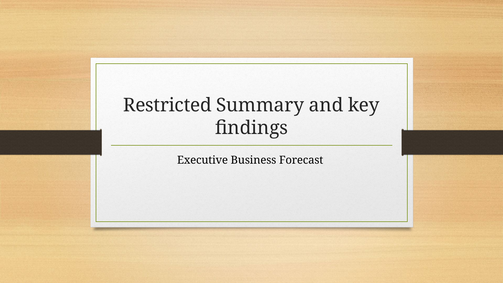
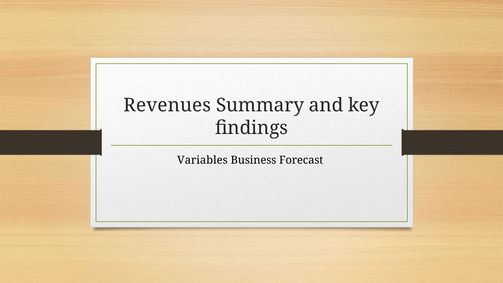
Restricted: Restricted -> Revenues (167, 105)
Executive: Executive -> Variables (202, 160)
